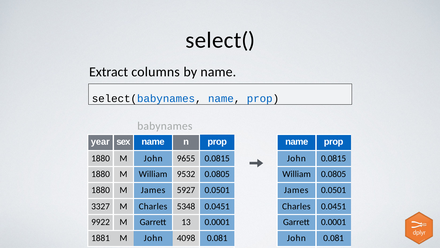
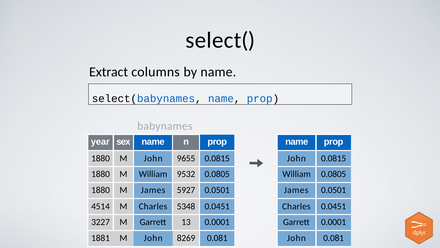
3327: 3327 -> 4514 (101, 206)
9922: 9922 -> 3227 (101, 222)
4098: 4098 -> 8269 (186, 238)
